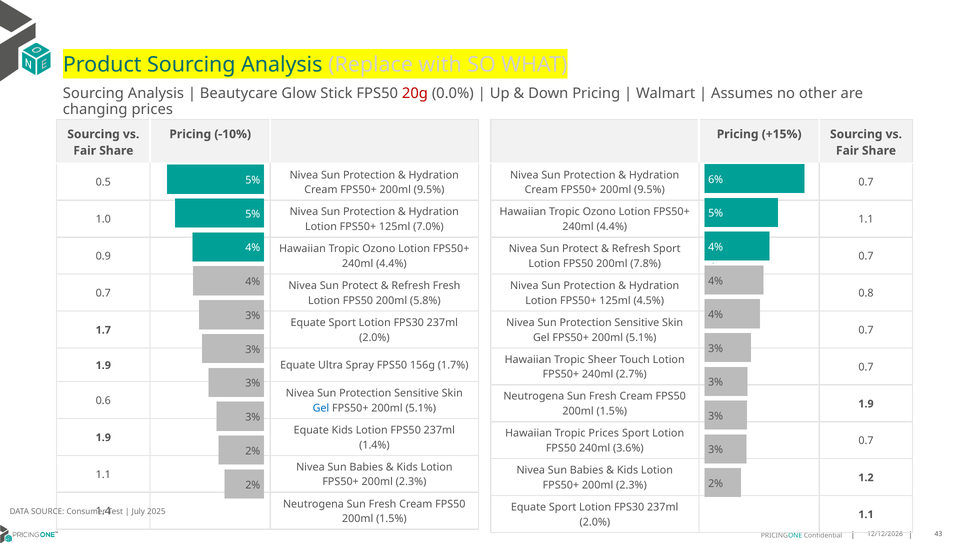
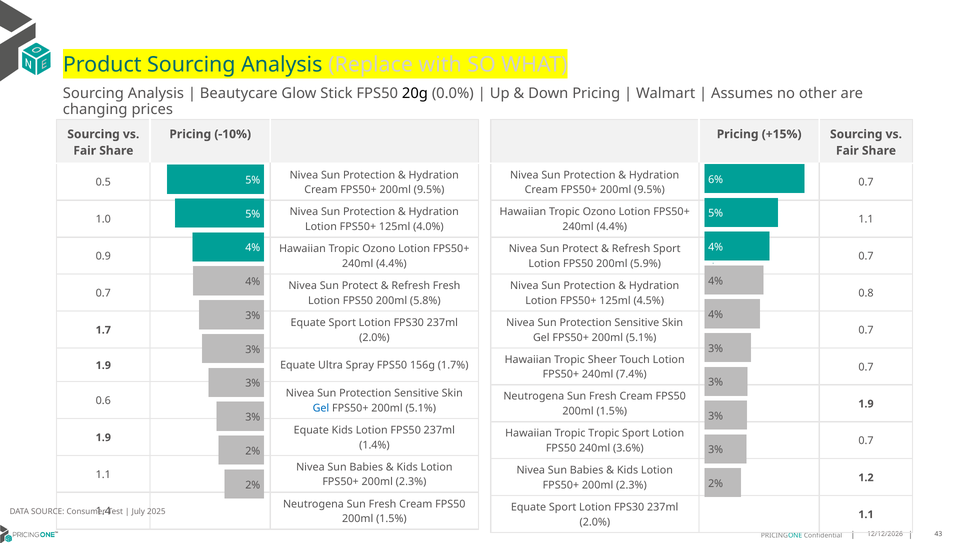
20g colour: red -> black (415, 93)
7.0%: 7.0% -> 4.0% (428, 227)
7.8%: 7.8% -> 5.9% (646, 264)
2.7%: 2.7% -> 7.4% (631, 375)
Tropic Prices: Prices -> Tropic (604, 434)
